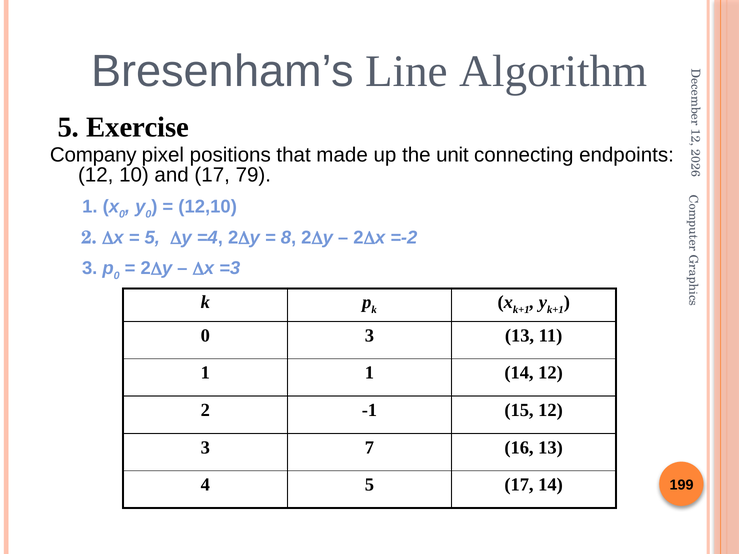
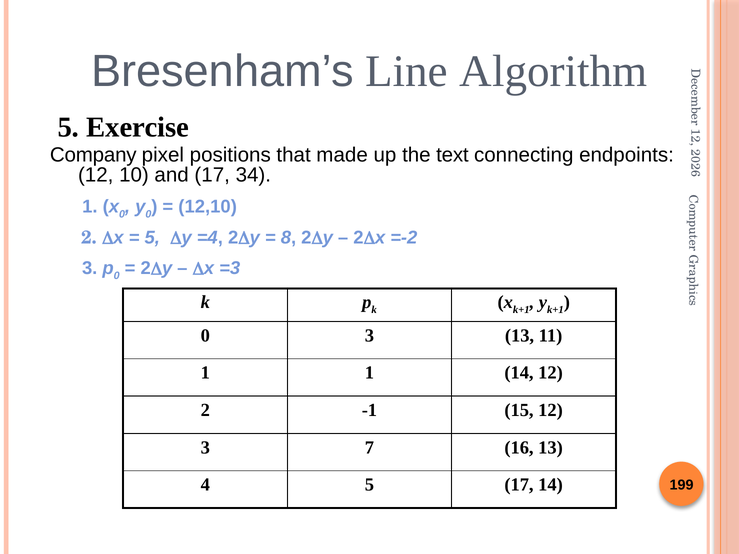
unit: unit -> text (452, 155)
79: 79 -> 34 (253, 175)
